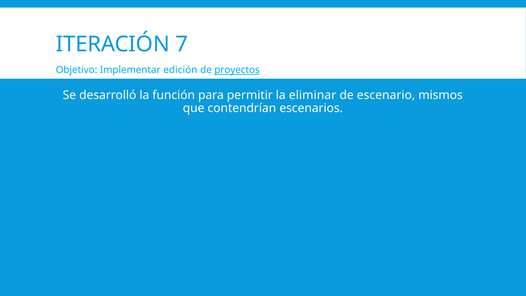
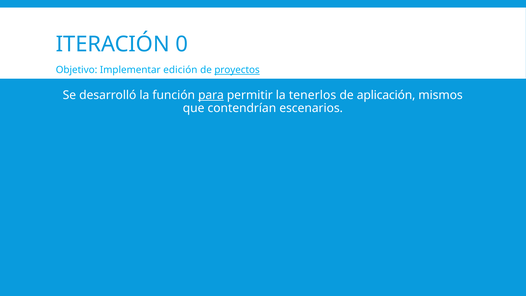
7: 7 -> 0 (182, 44)
para underline: none -> present (211, 95)
eliminar: eliminar -> tenerlos (313, 95)
escenario: escenario -> aplicación (386, 95)
